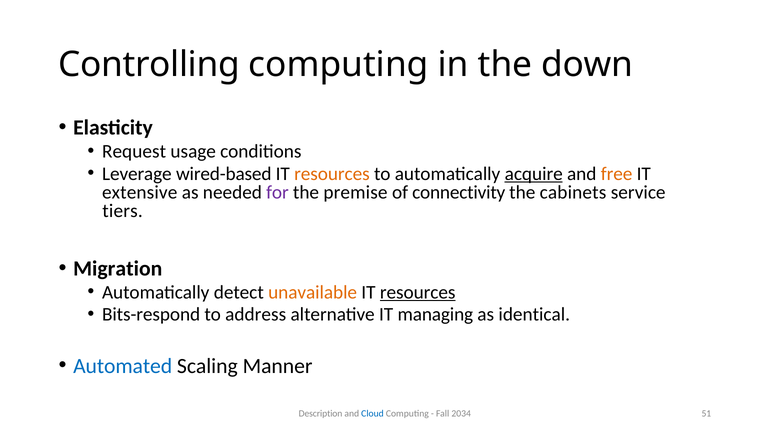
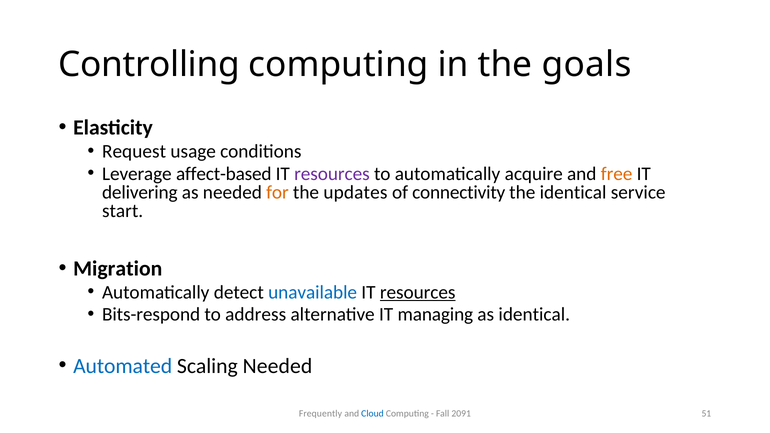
down: down -> goals (587, 65)
wired-based: wired-based -> affect-based (224, 174)
resources colour: orange -> purple (332, 174)
acquire underline: present -> none (534, 174)
extensive: extensive -> delivering (140, 192)
for colour: purple -> orange (277, 192)
premise: premise -> updates (355, 192)
the cabinets: cabinets -> identical (573, 192)
tiers: tiers -> start (123, 211)
unavailable colour: orange -> blue (313, 292)
Scaling Manner: Manner -> Needed (277, 366)
Description: Description -> Frequently (320, 414)
2034: 2034 -> 2091 (461, 414)
